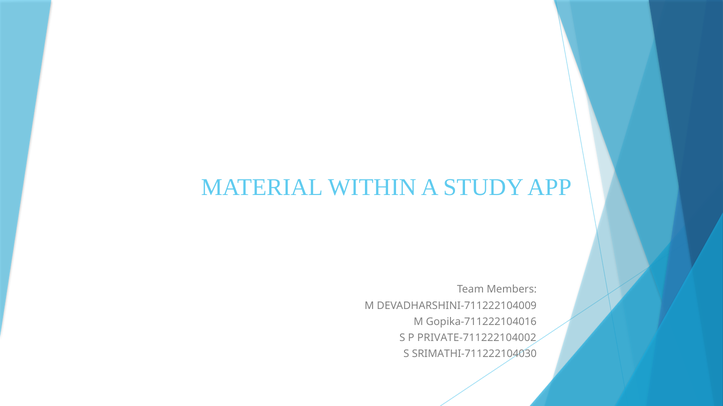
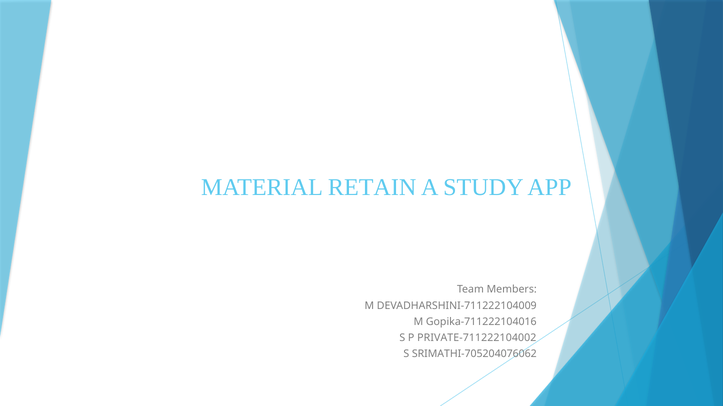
WITHIN: WITHIN -> RETAIN (372, 188)
SRIMATHI-711222104030: SRIMATHI-711222104030 -> SRIMATHI-705204076062 (474, 355)
